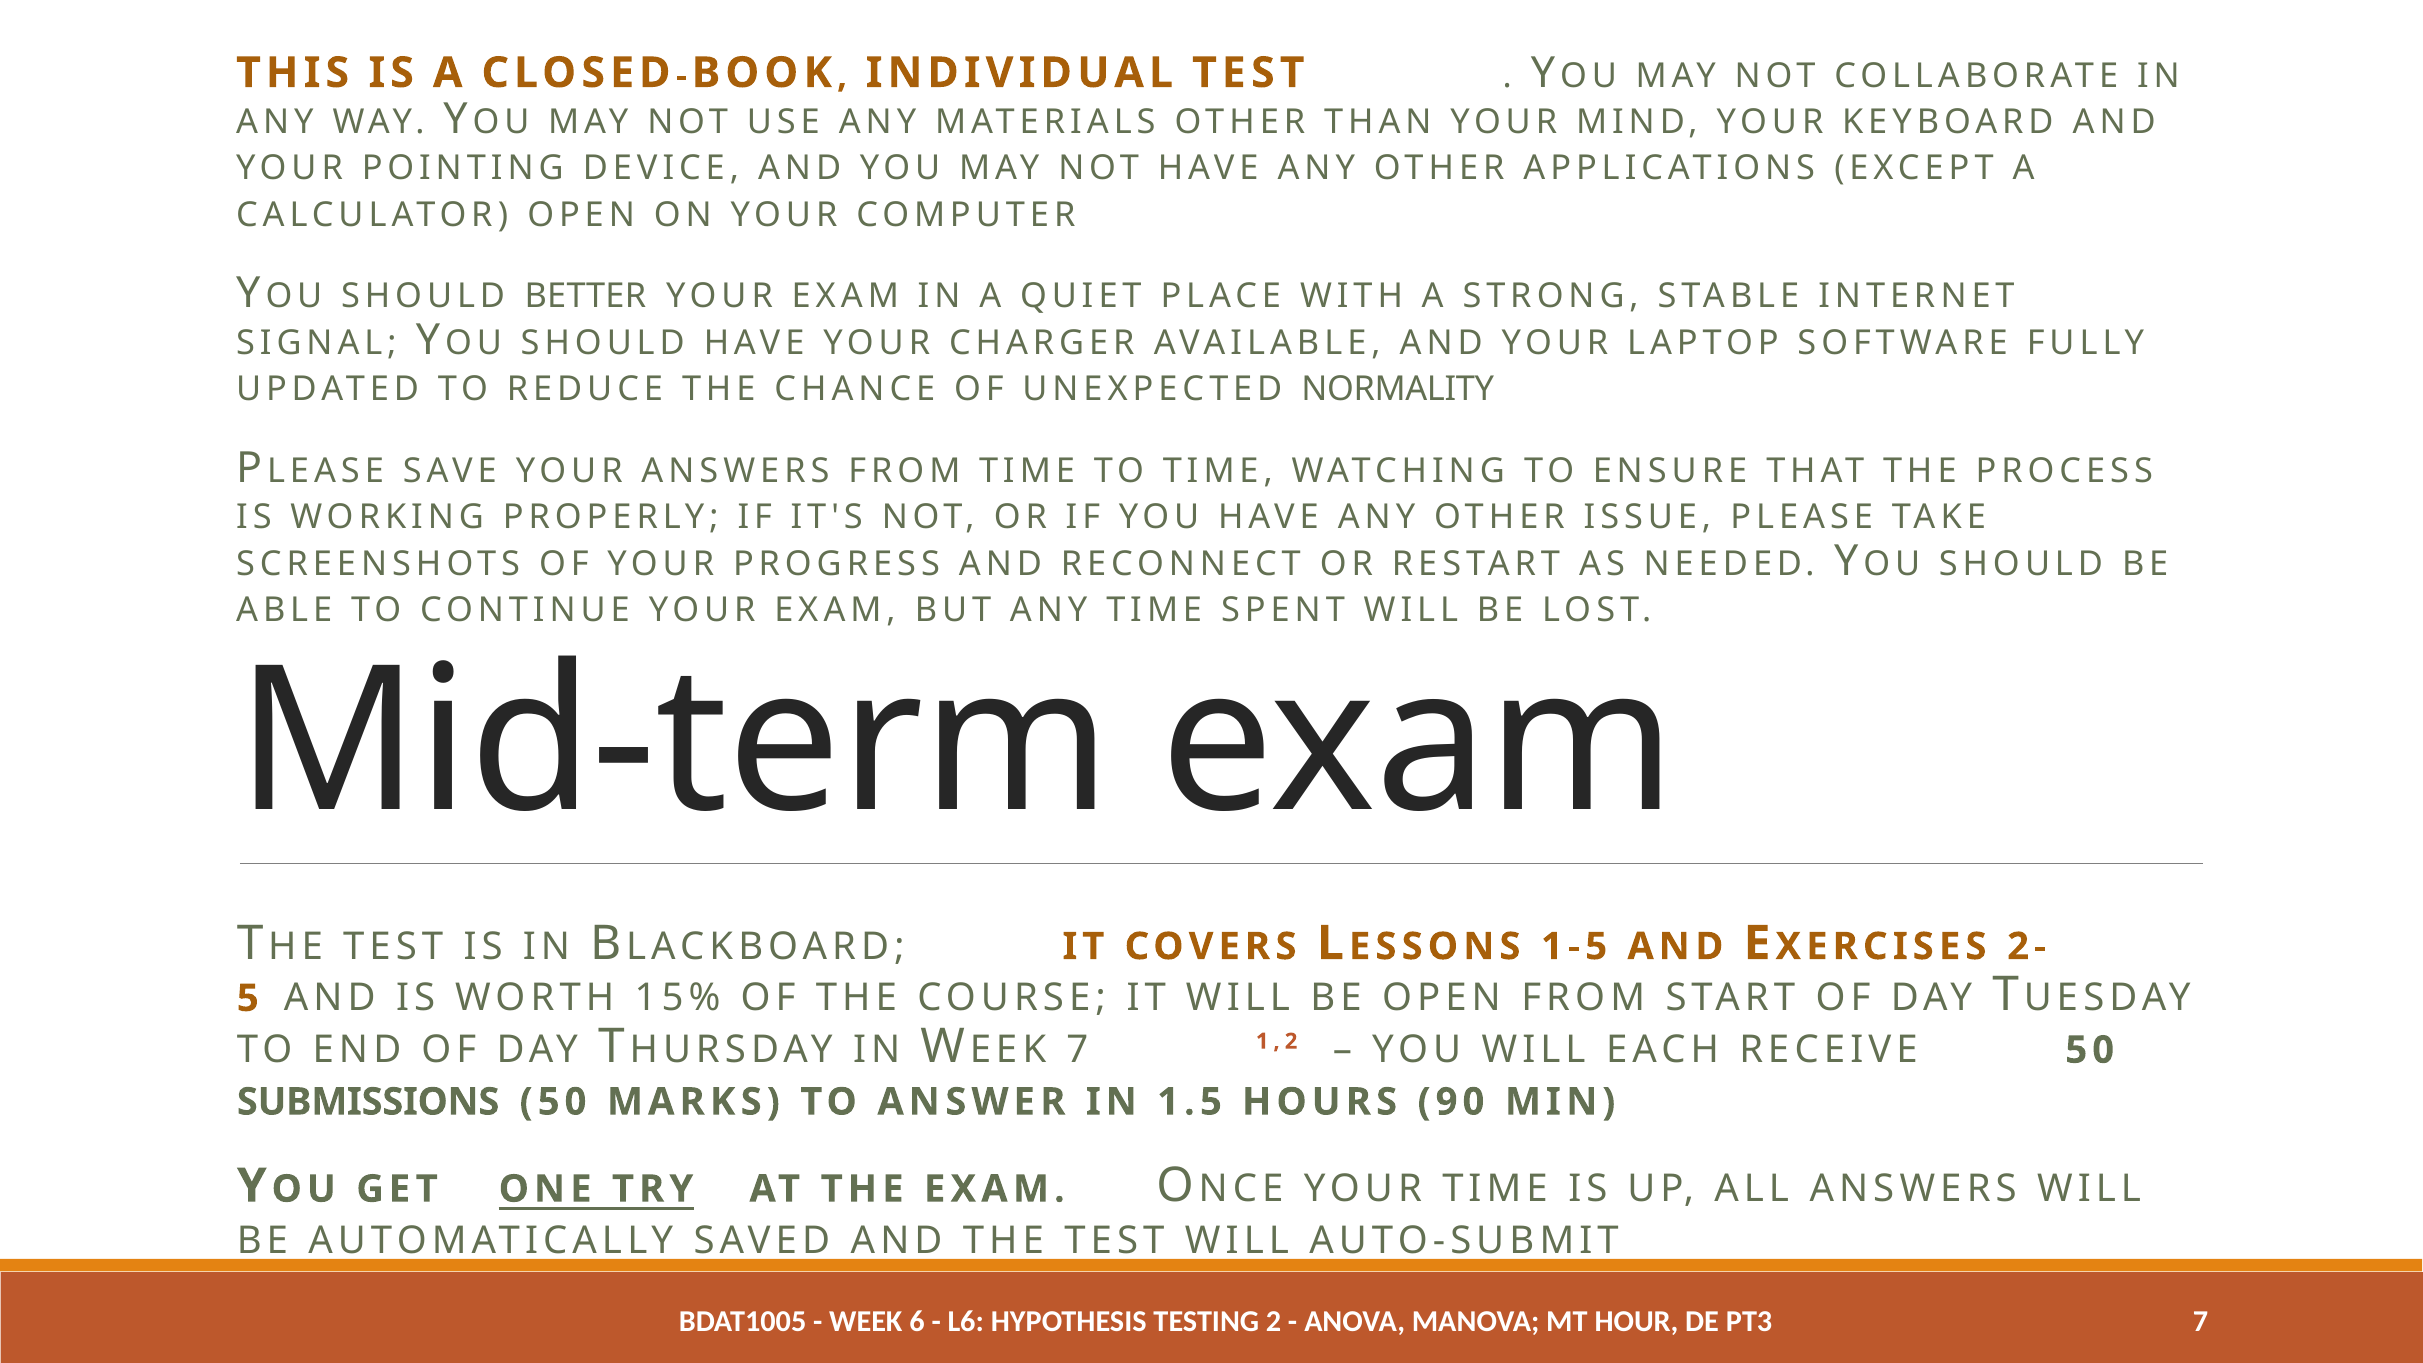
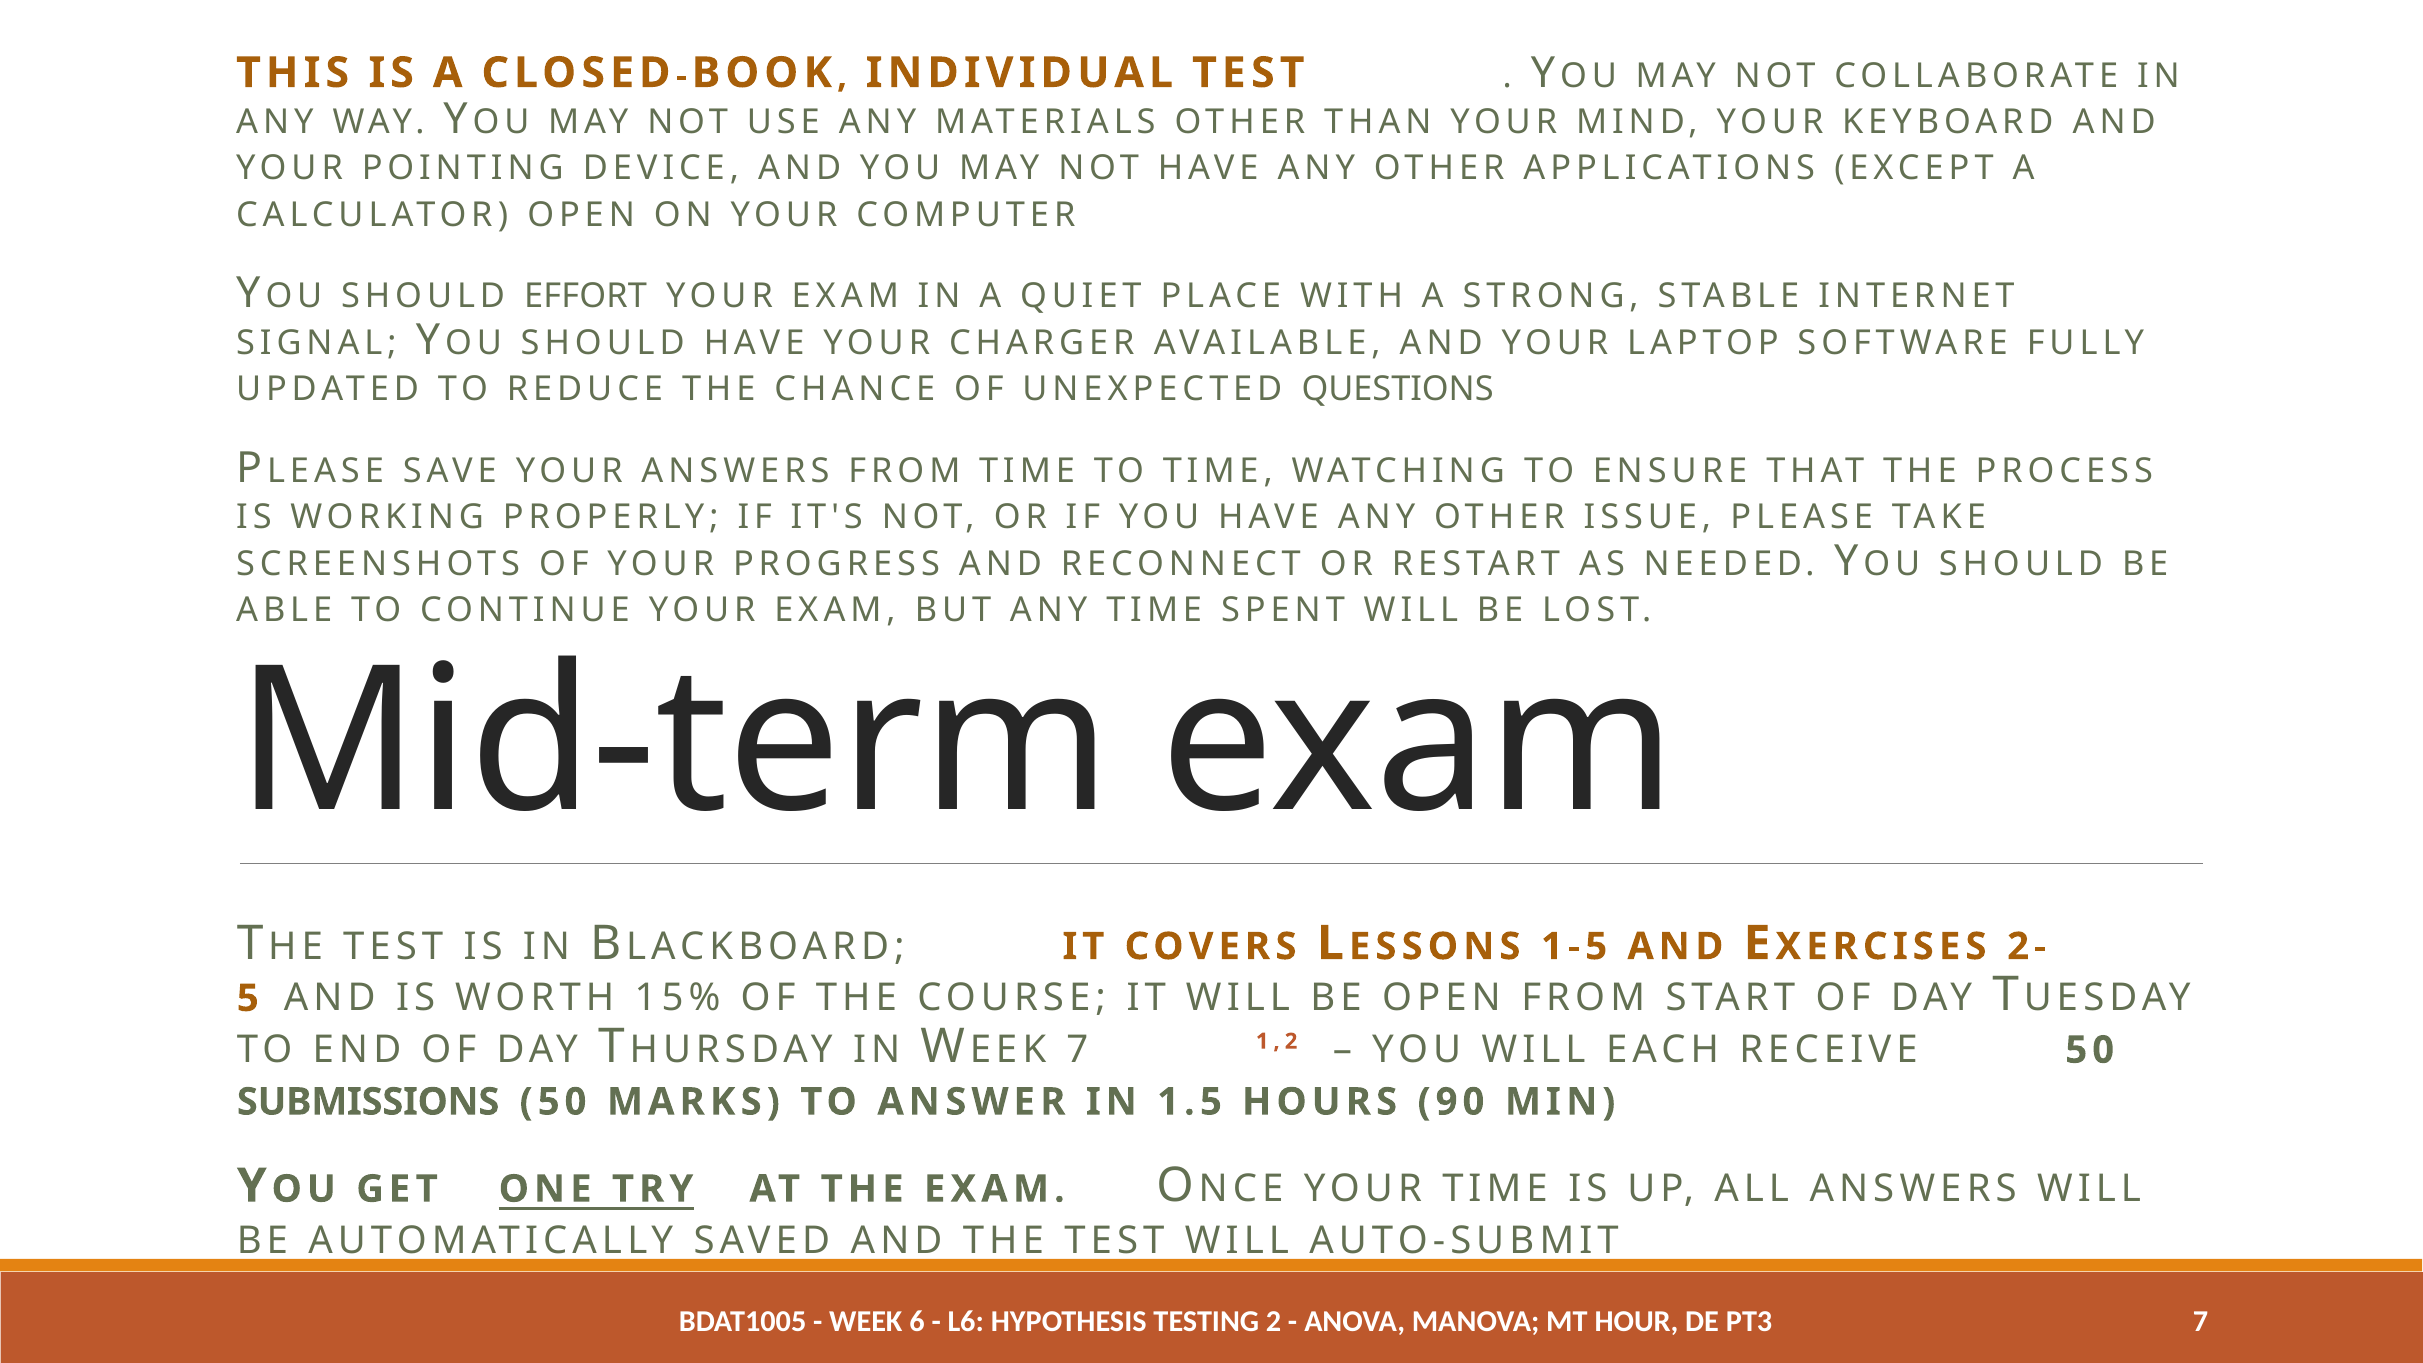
BETTER: BETTER -> EFFORT (585, 297)
NORMALITY: NORMALITY -> QUESTIONS (1398, 389)
